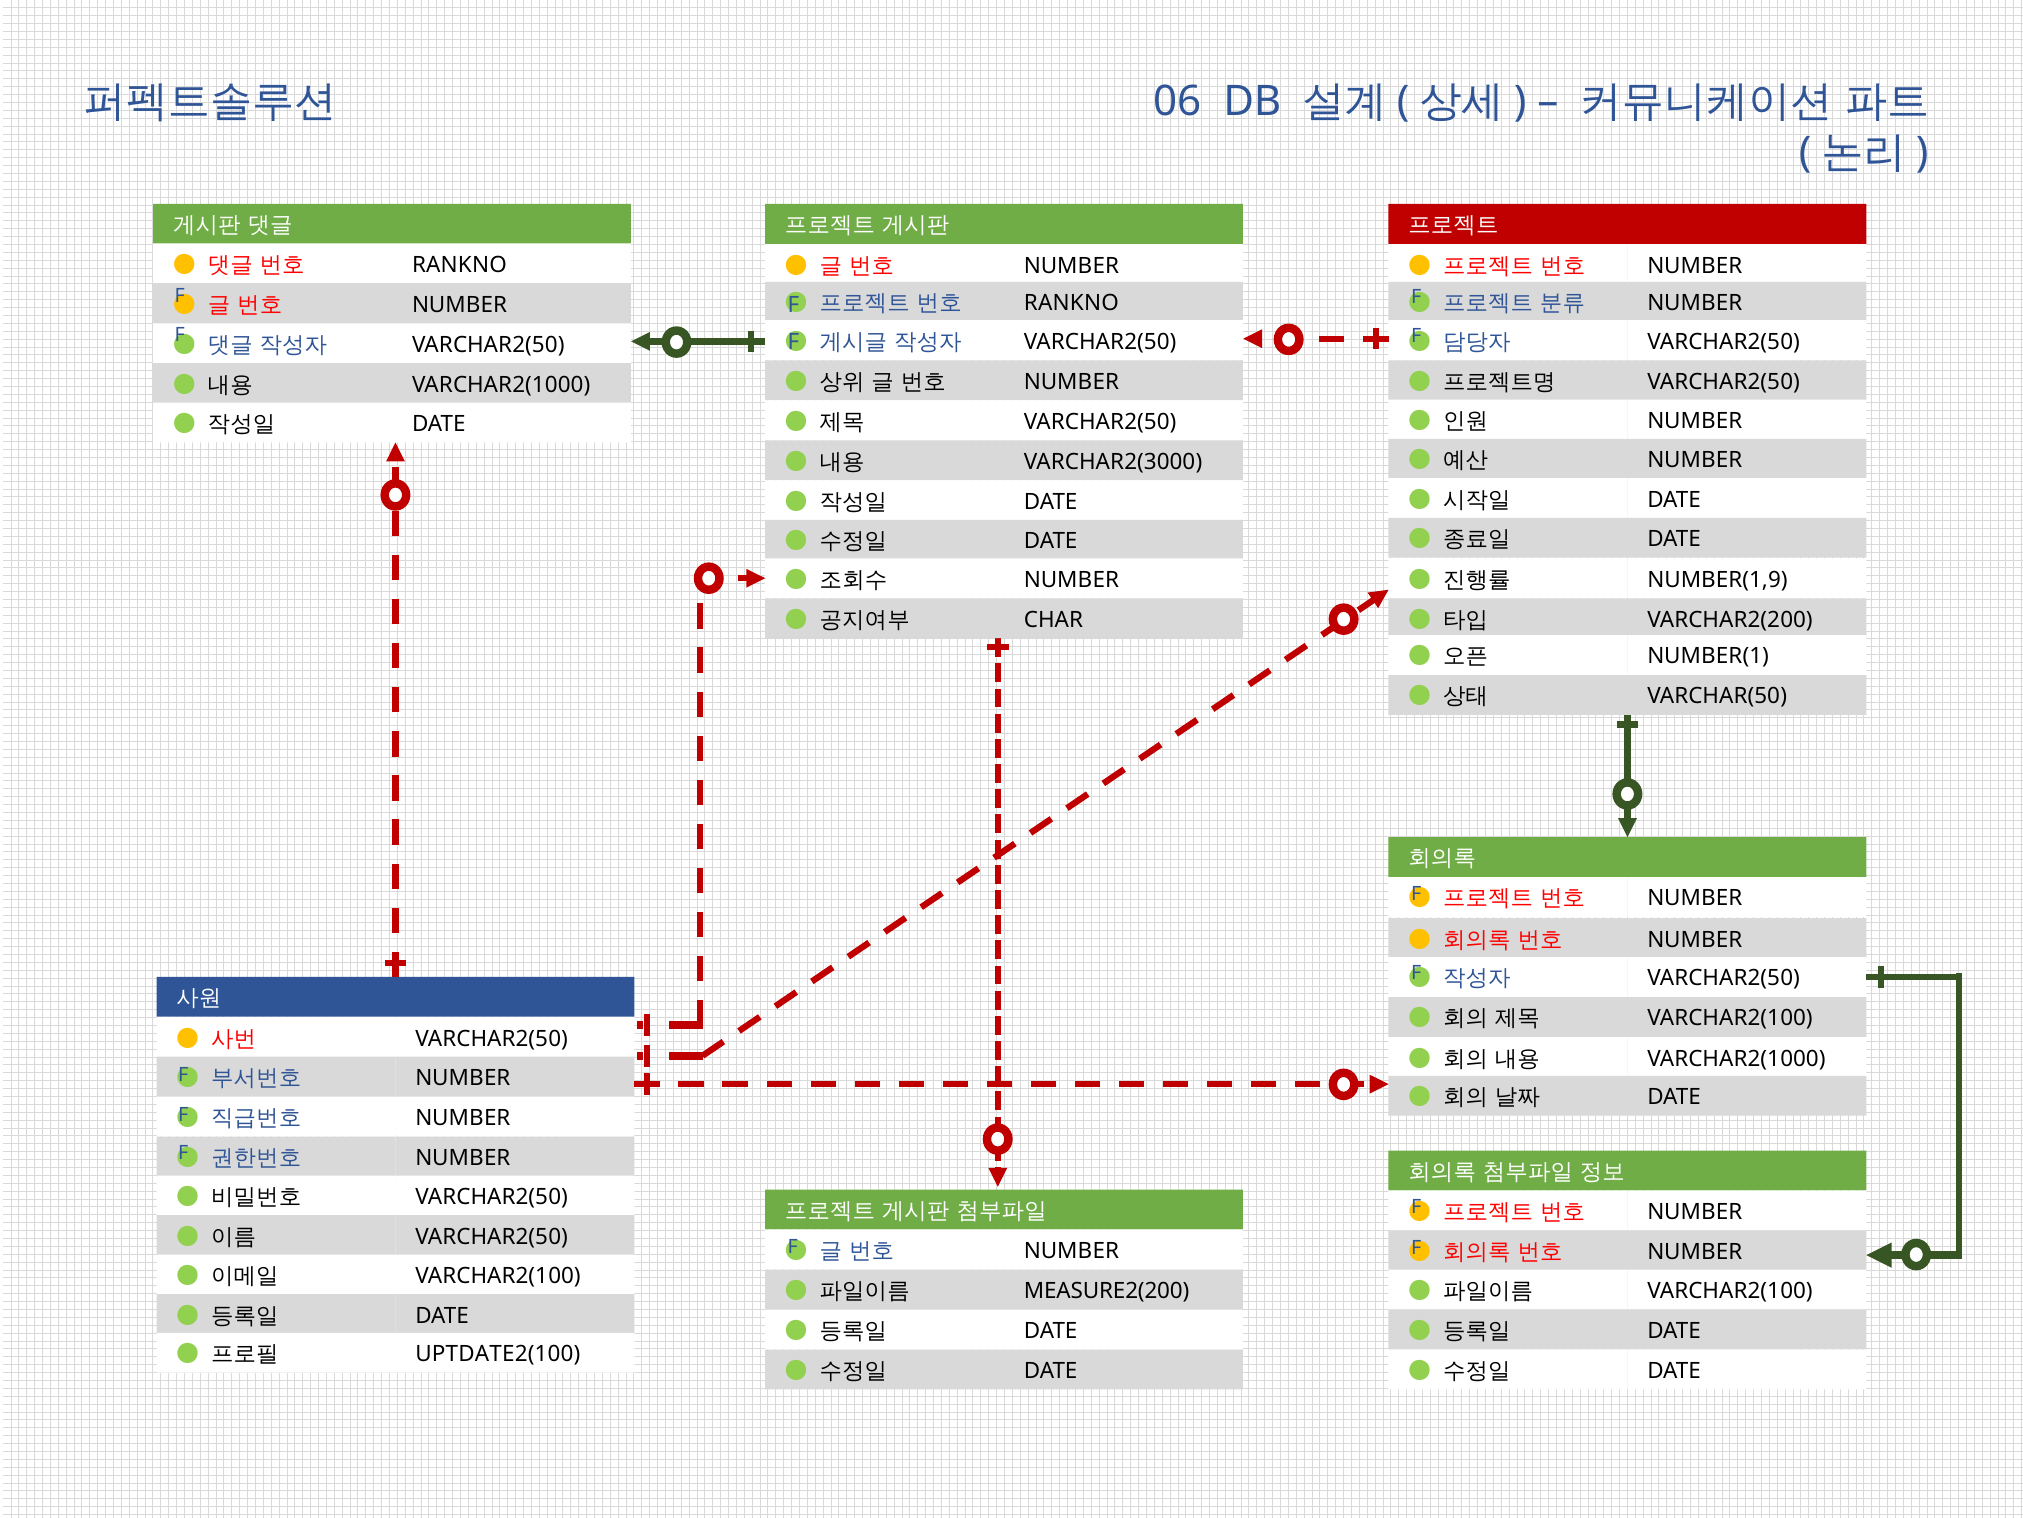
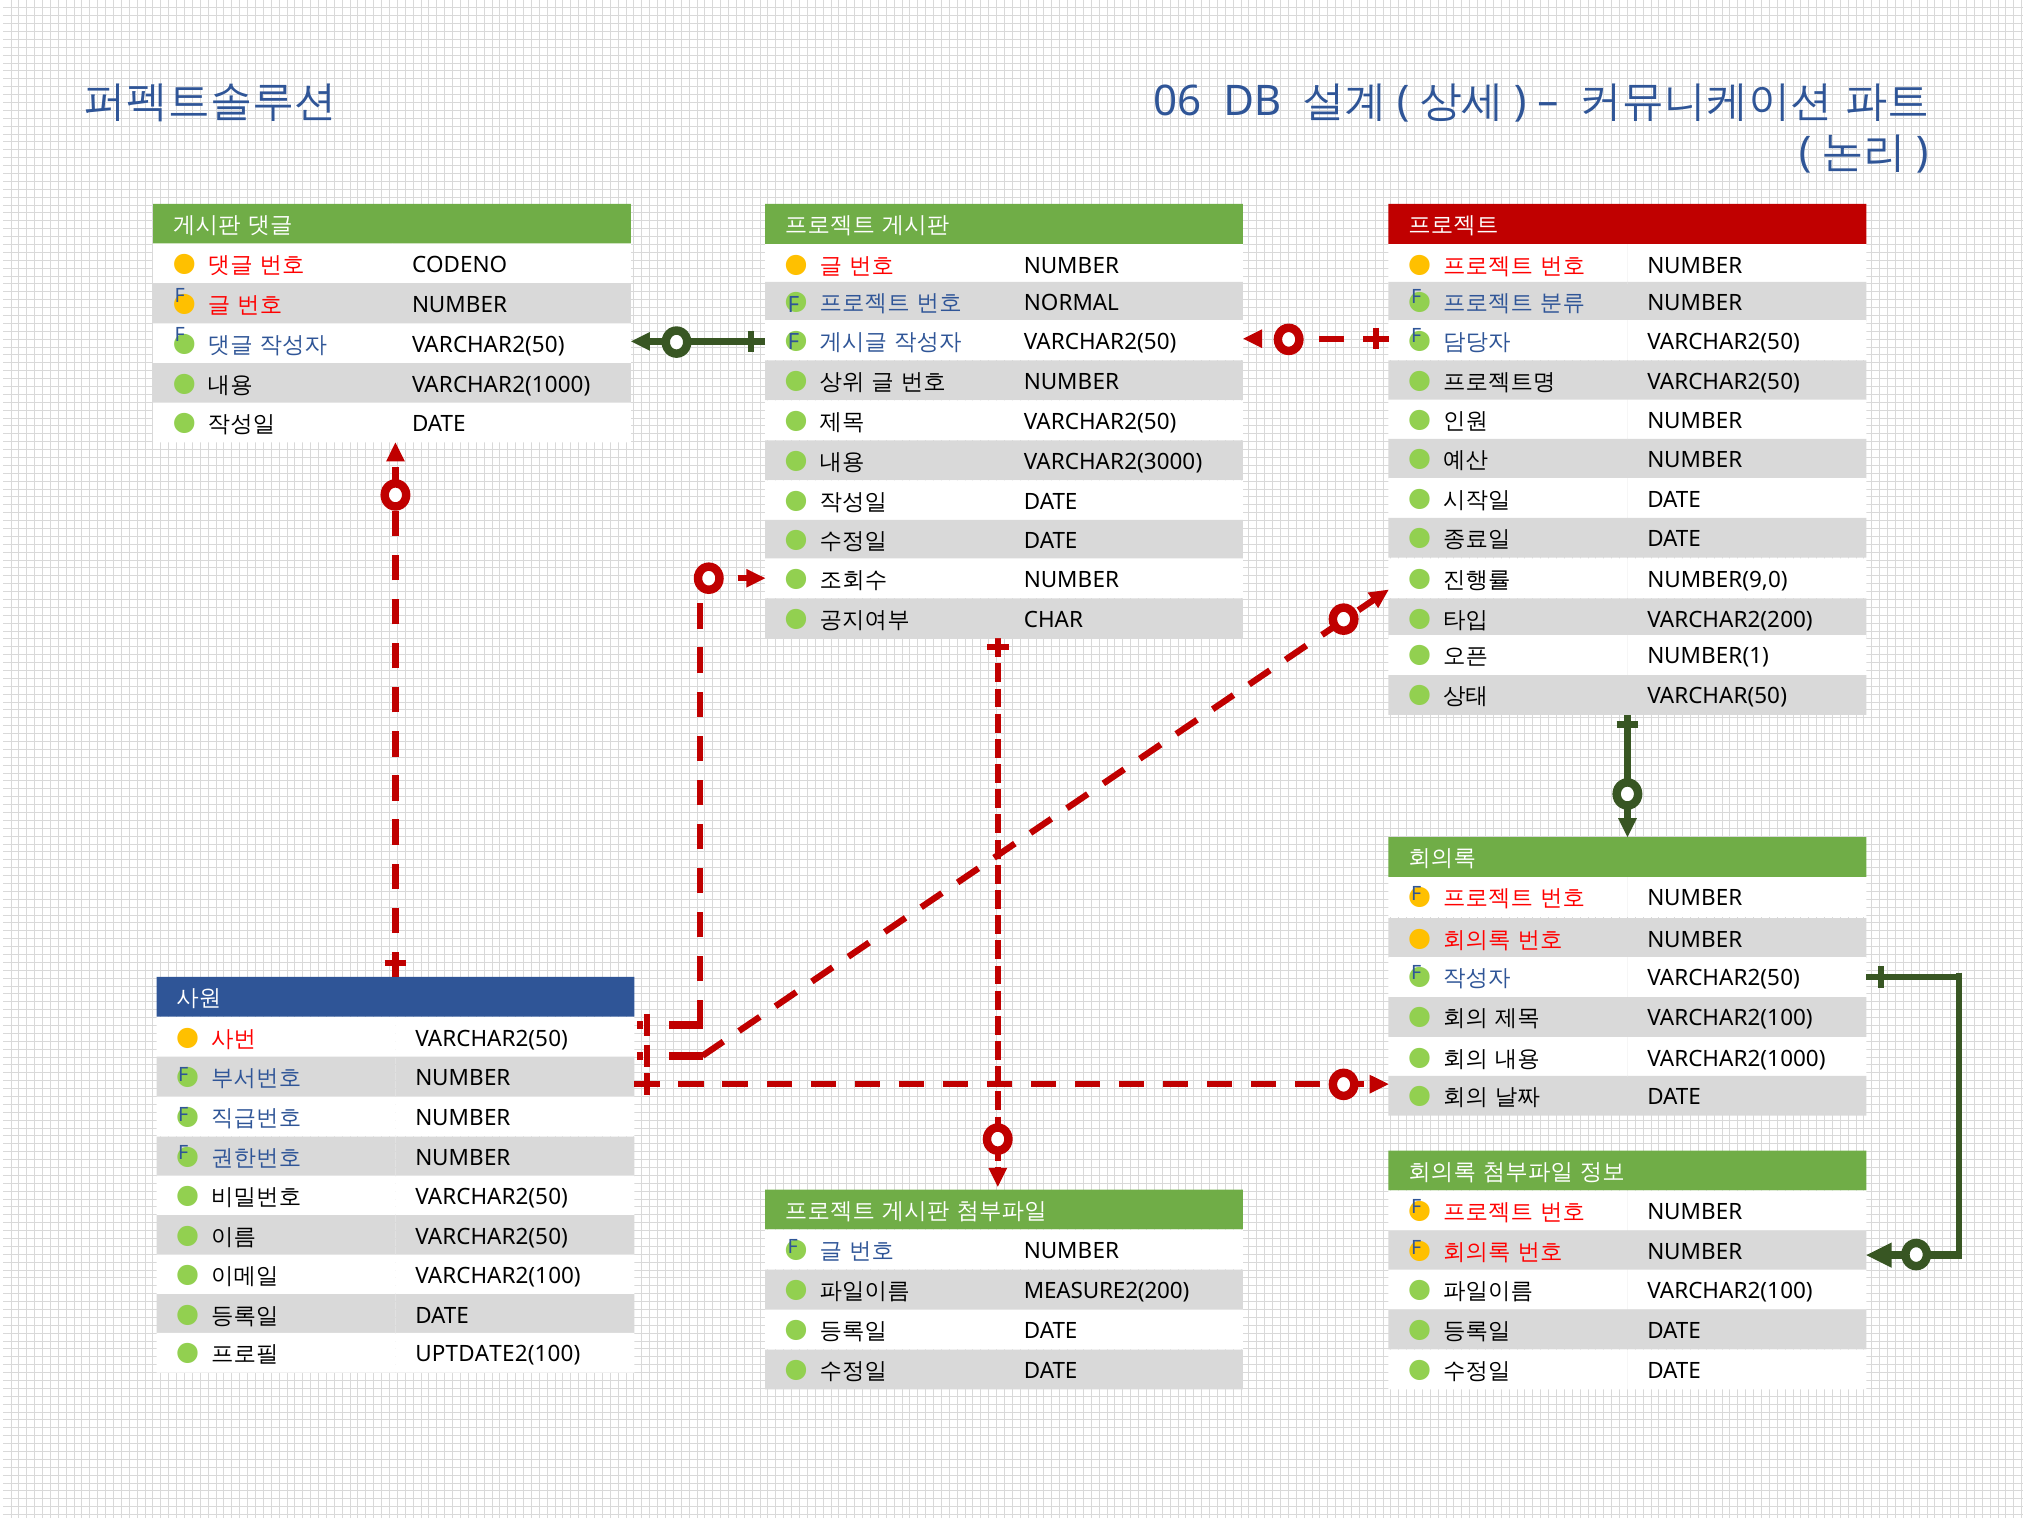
RANKNO: RANKNO -> CODENO (460, 265)
RANKNO: RANKNO -> NORMAL (1071, 303)
NUMBER(1,9: NUMBER(1,9 -> NUMBER(9,0 (1717, 579)
